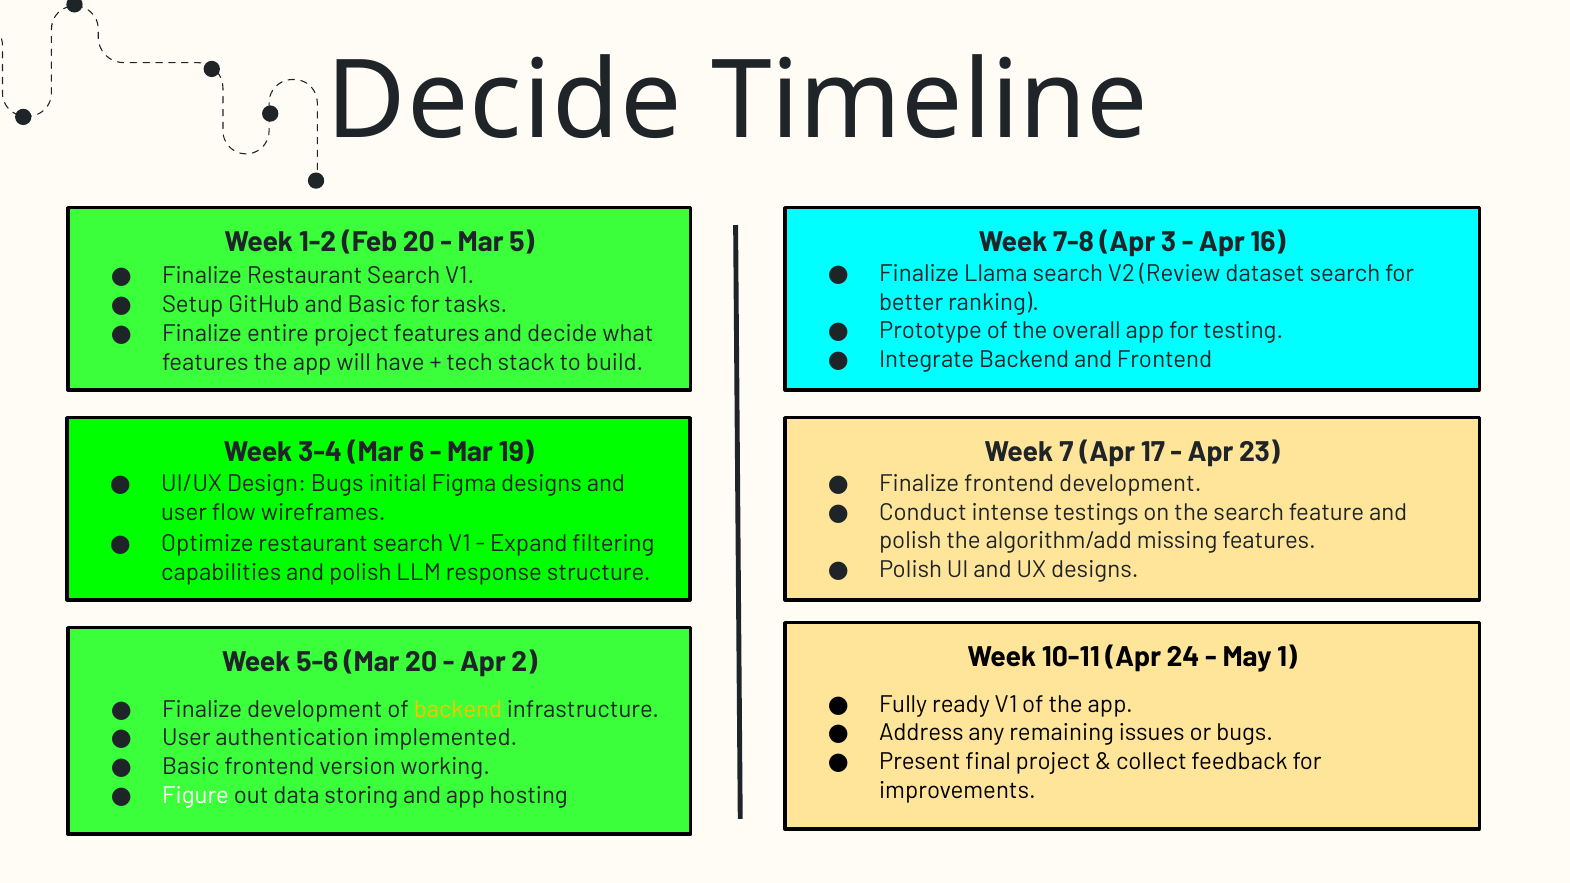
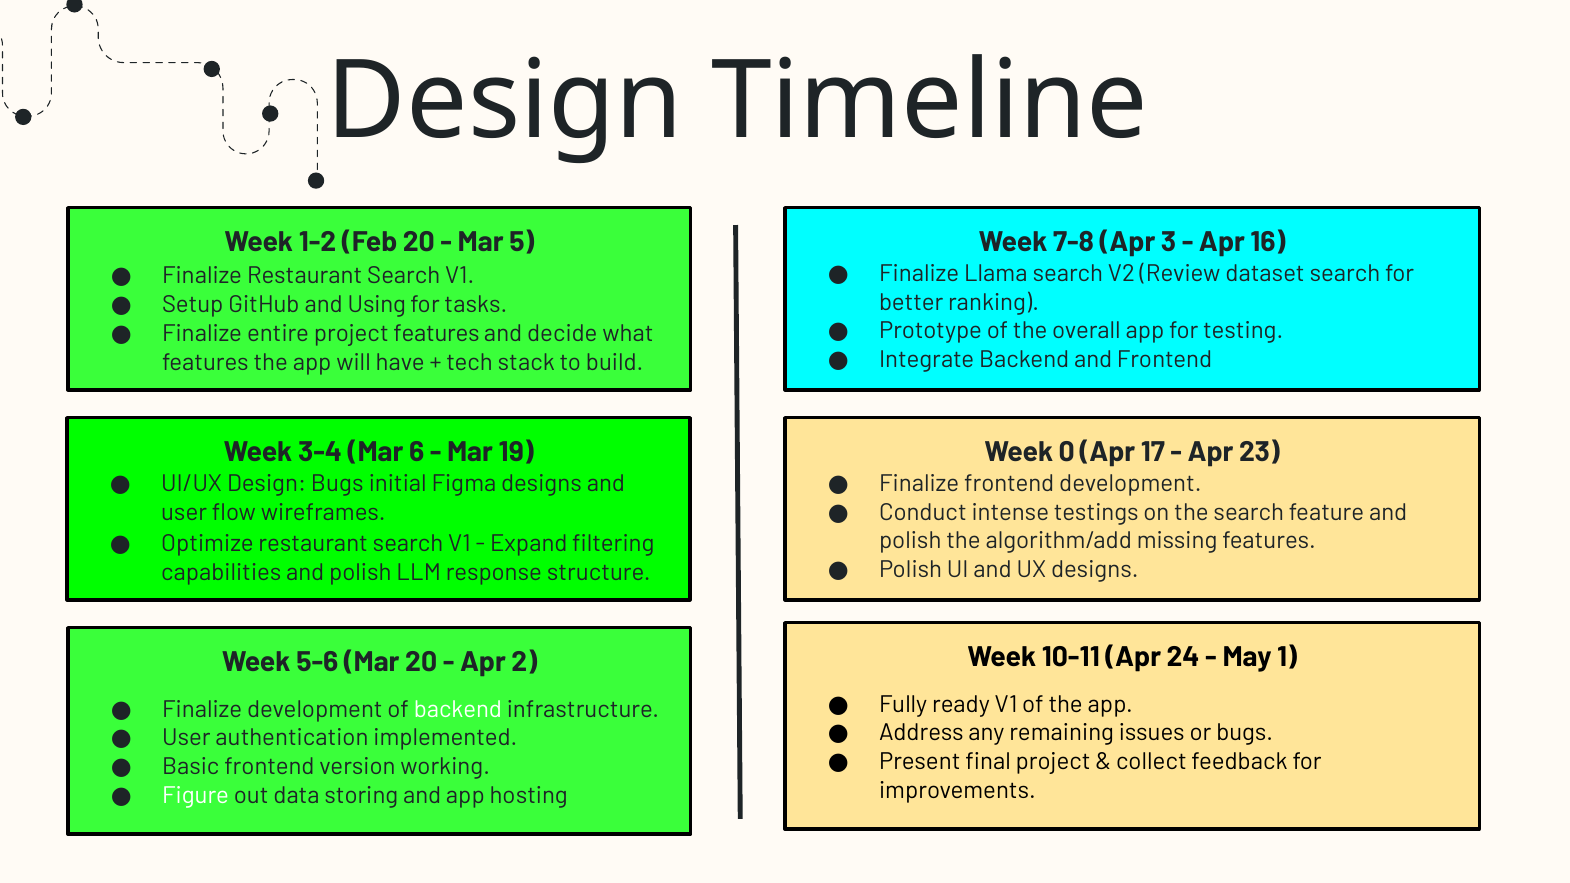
Decide: Decide -> Design (505, 101)
and Basic: Basic -> Using (377, 305)
7: 7 -> 0 (1067, 452)
backend colour: yellow -> white (458, 709)
